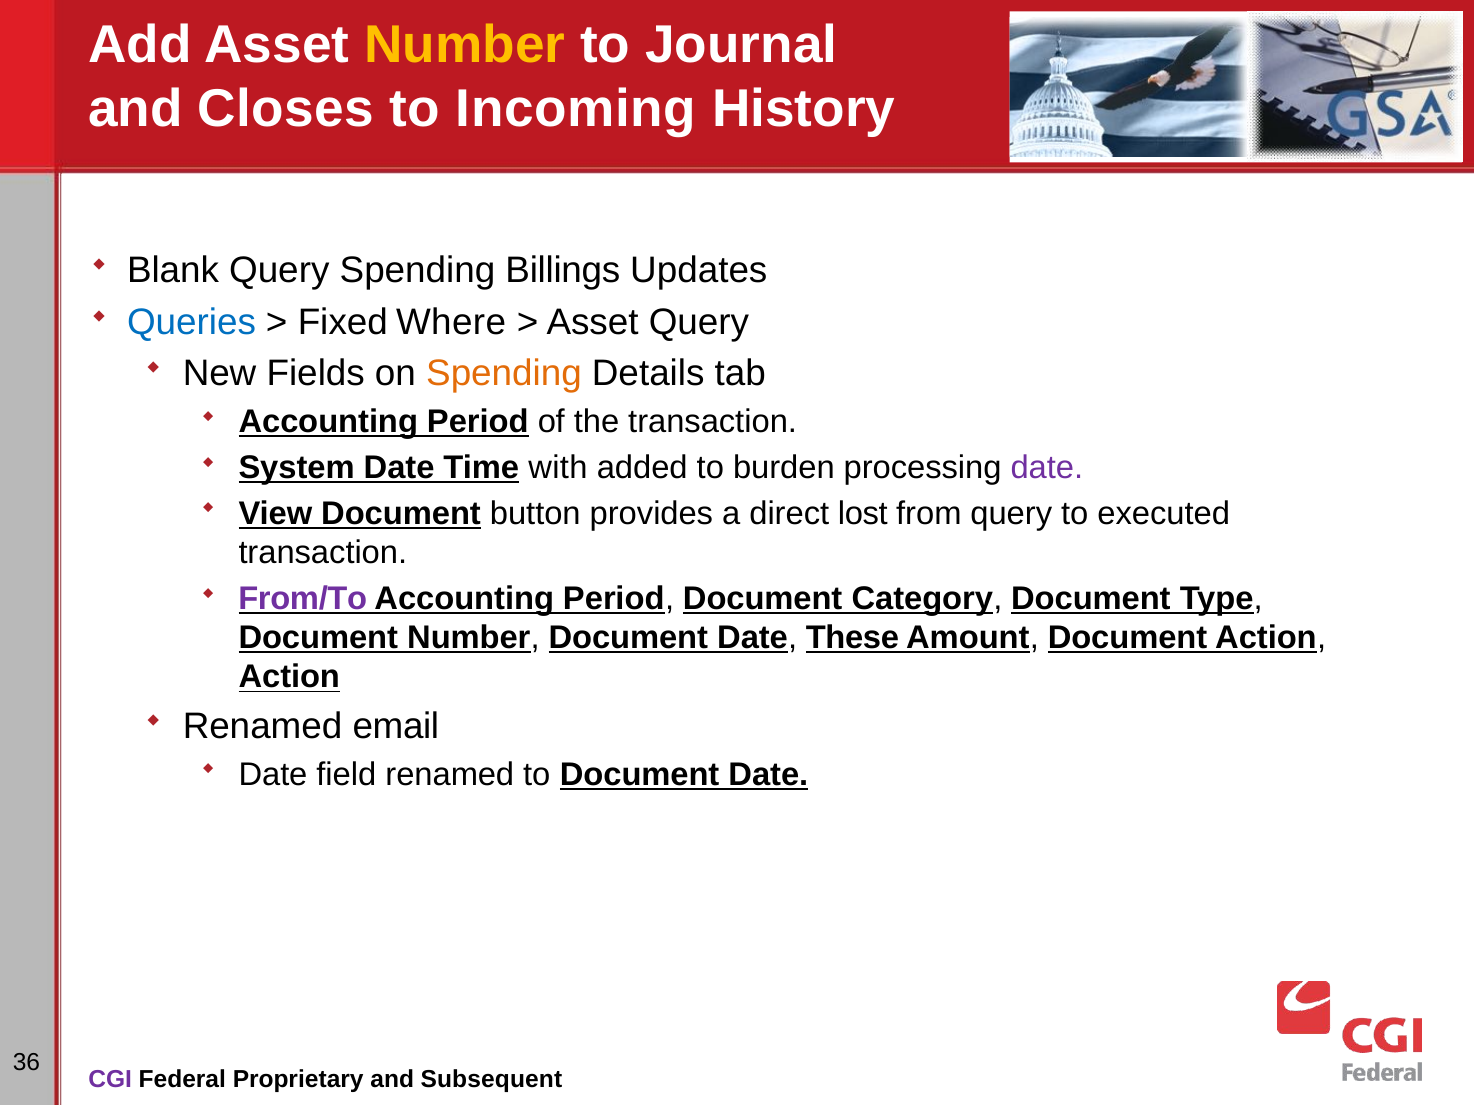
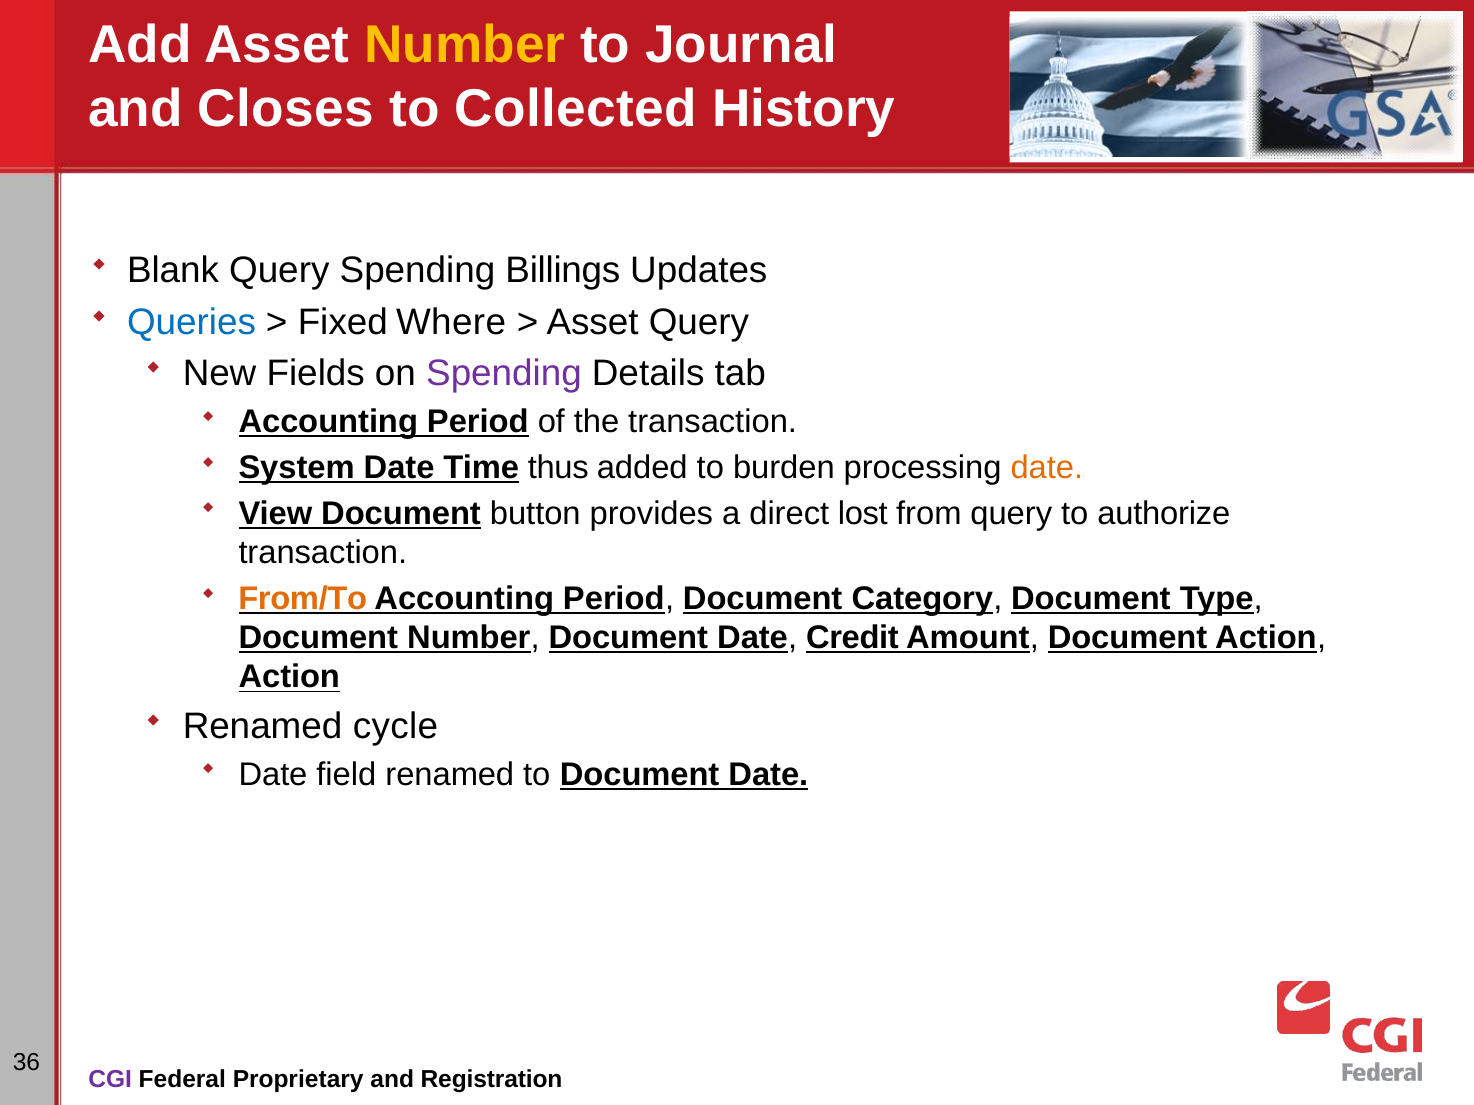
Incoming: Incoming -> Collected (576, 109)
Spending colour: orange -> purple (504, 374)
with: with -> thus (558, 468)
date colour: purple -> orange (1047, 468)
executed: executed -> authorize (1164, 514)
From/To colour: purple -> orange (303, 599)
These: These -> Credit (852, 638)
email: email -> cycle (395, 727)
Subsequent: Subsequent -> Registration (492, 1080)
